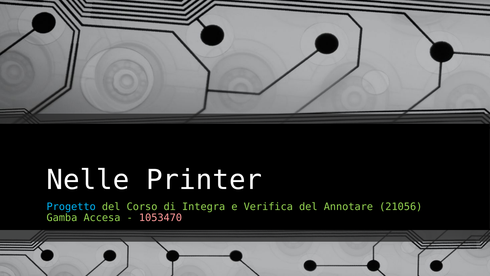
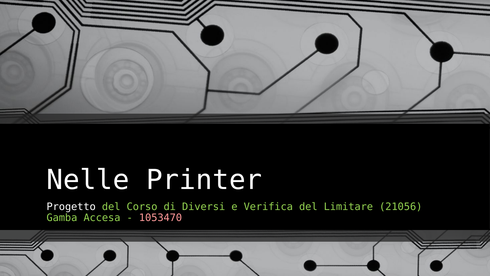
Progetto colour: light blue -> white (71, 206)
Integra: Integra -> Diversi (204, 206)
Annotare: Annotare -> Limitare (348, 206)
